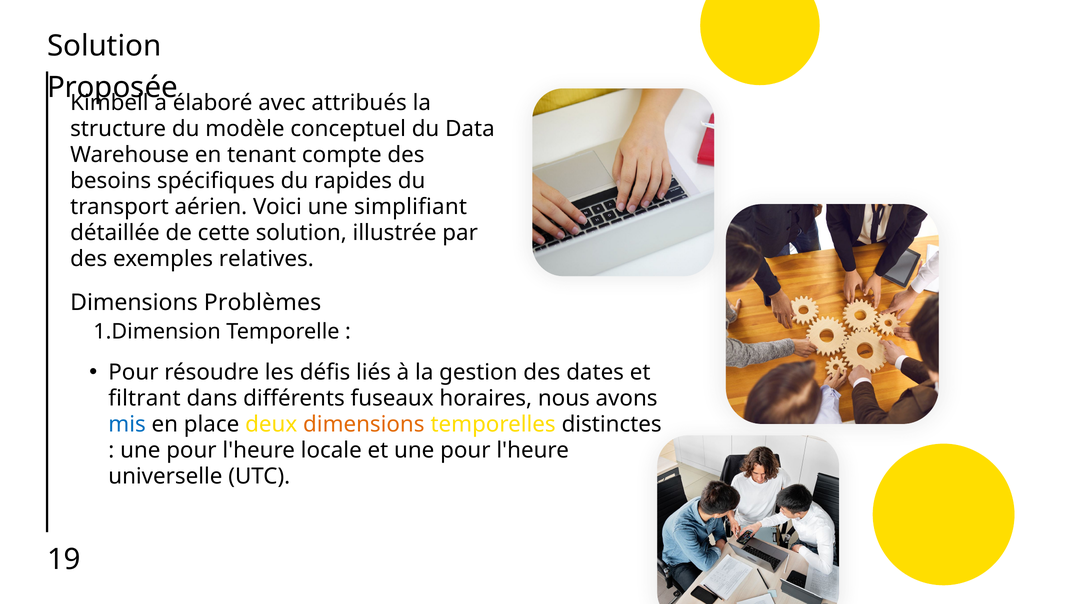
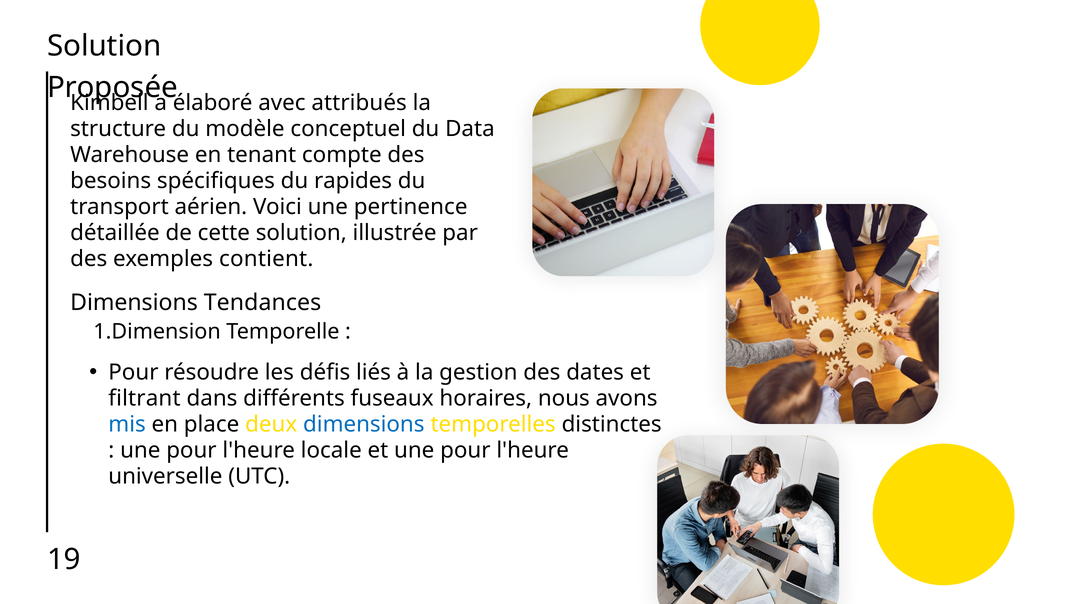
simplifiant: simplifiant -> pertinence (411, 207)
relatives: relatives -> contient (266, 259)
Problèmes: Problèmes -> Tendances (263, 303)
dimensions colour: orange -> blue (364, 425)
